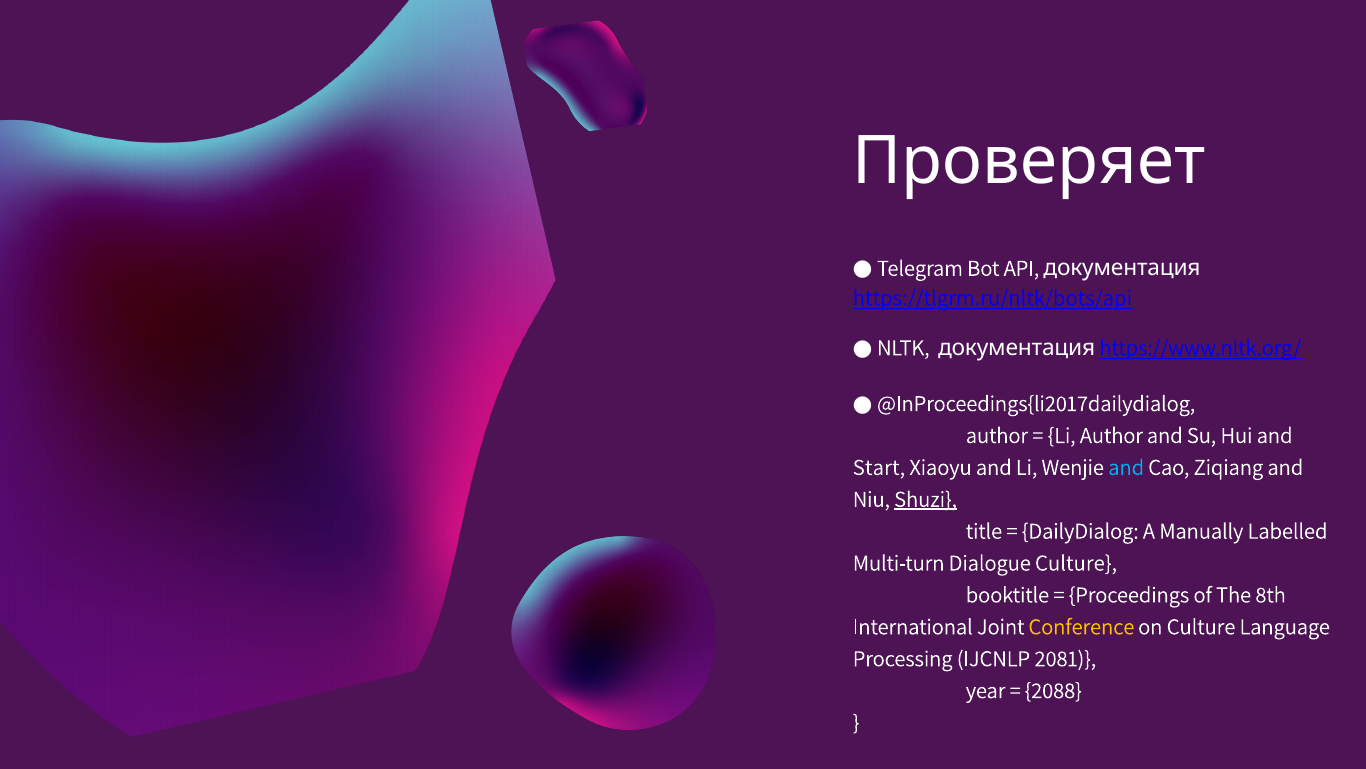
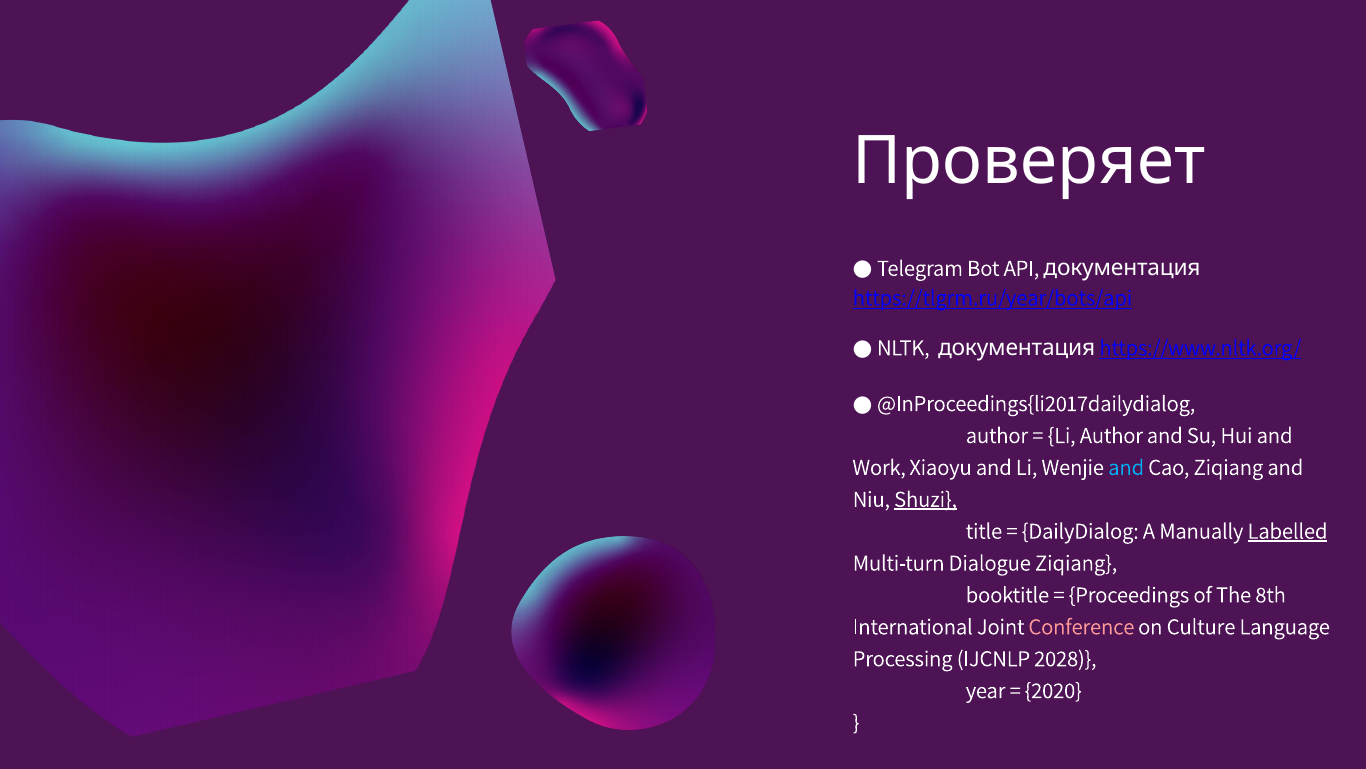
https://tlgrm.ru/nltk/bots/api: https://tlgrm.ru/nltk/bots/api -> https://tlgrm.ru/year/bots/api (993, 298)
Start: Start -> Work (879, 467)
Labelled underline: none -> present (1288, 531)
Dialogue Culture: Culture -> Ziqiang (1076, 563)
Conference colour: yellow -> pink (1081, 626)
2081: 2081 -> 2028 (1065, 658)
2088: 2088 -> 2020 (1053, 690)
